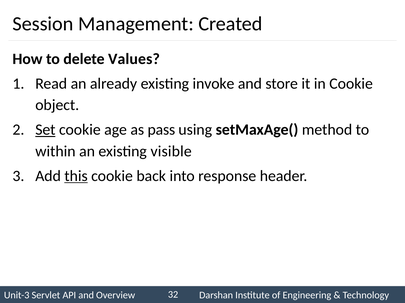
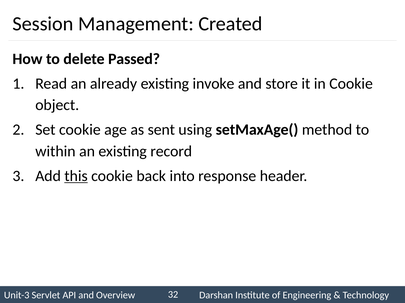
Values: Values -> Passed (134, 59)
Set underline: present -> none (45, 130)
pass: pass -> sent (161, 130)
visible: visible -> record (171, 152)
